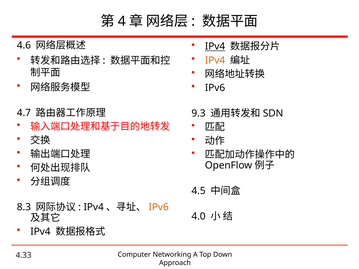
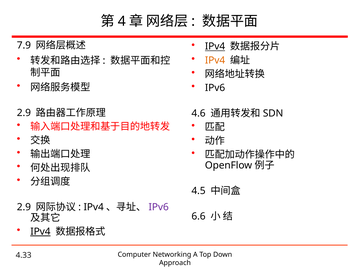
4.6: 4.6 -> 7.9 (24, 45)
4.7: 4.7 -> 2.9 (24, 113)
9.3: 9.3 -> 4.6 (199, 113)
8.3: 8.3 -> 2.9 (24, 207)
IPv6 colour: orange -> purple (159, 207)
4.0: 4.0 -> 6.6 (199, 216)
IPv4 underline: none -> present (40, 232)
